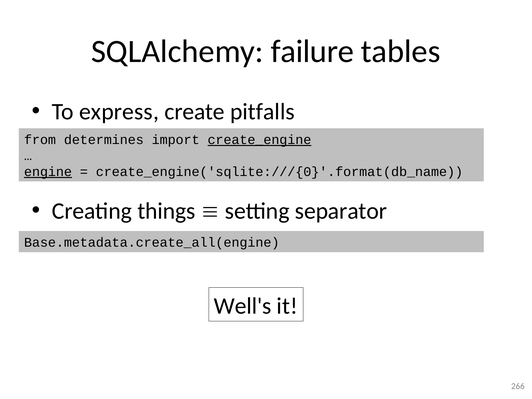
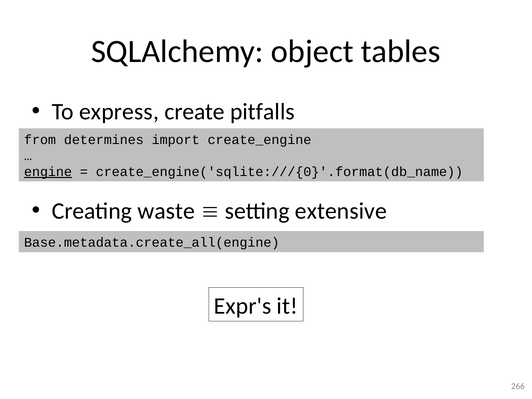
failure: failure -> object (312, 51)
create_engine underline: present -> none (259, 140)
things: things -> waste (166, 211)
separator: separator -> extensive (341, 211)
Well's: Well's -> Expr's (243, 306)
